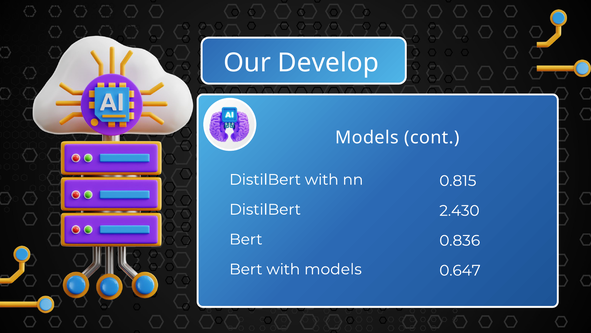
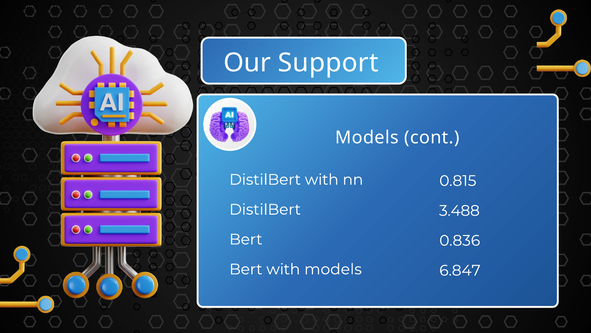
Develop: Develop -> Support (328, 63)
2.430: 2.430 -> 3.488 (459, 210)
0.647: 0.647 -> 6.847 (460, 270)
